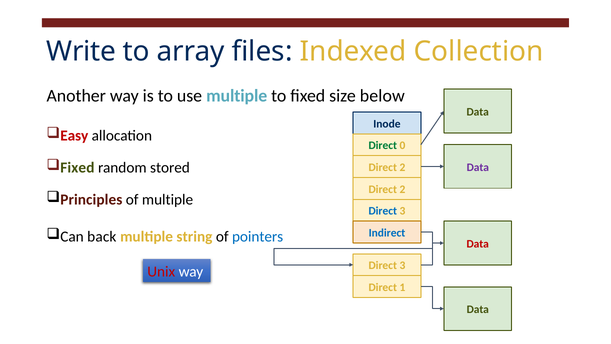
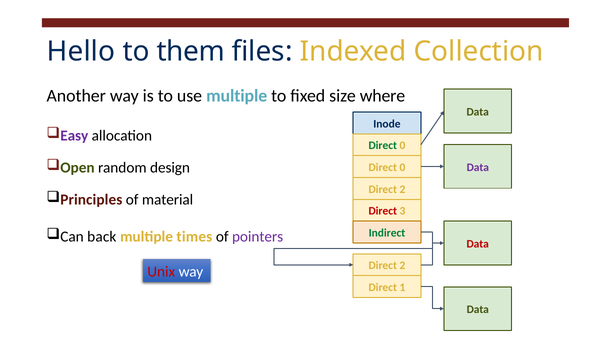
Write: Write -> Hello (81, 51)
array: array -> them (191, 51)
below: below -> where (382, 96)
Easy colour: red -> purple (74, 135)
Fixed: Fixed -> Open (77, 168)
stored: stored -> design (170, 168)
2: 2 -> 0 (402, 167)
of multiple: multiple -> material (168, 200)
Direct colour: blue -> red (383, 211)
Indirect colour: blue -> green (387, 233)
string: string -> times (194, 236)
pointers colour: blue -> purple (258, 236)
3: 3 -> 2 (402, 265)
